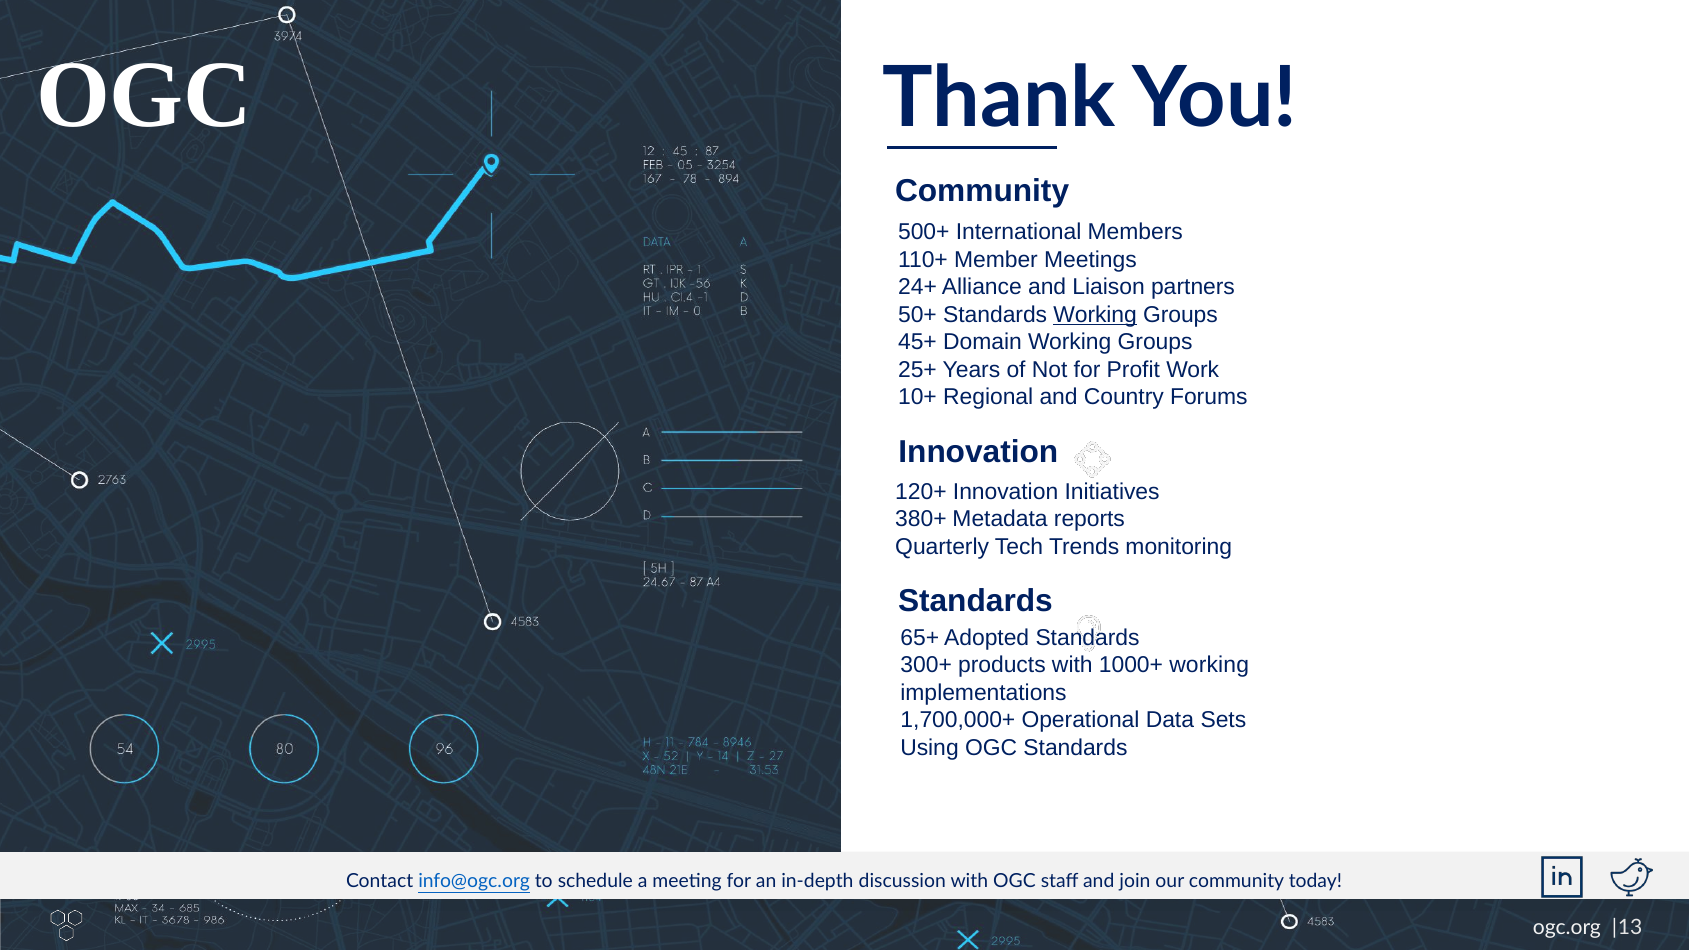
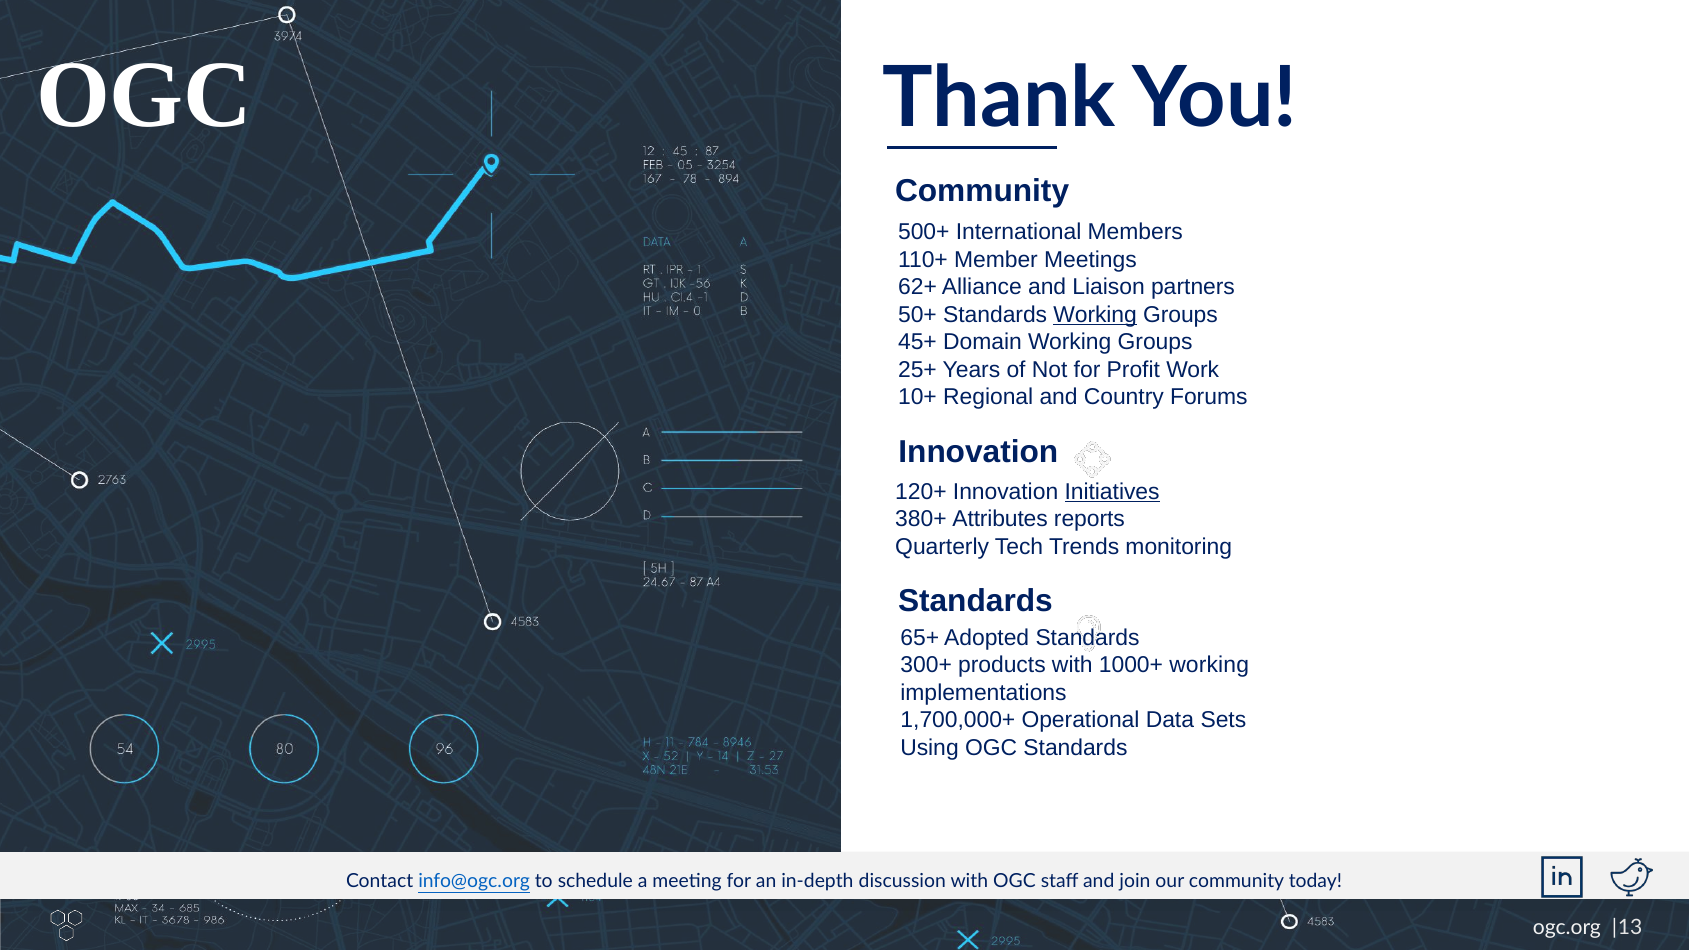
24+: 24+ -> 62+ (918, 287)
Initiatives underline: none -> present (1112, 492)
Metadata: Metadata -> Attributes (1000, 519)
